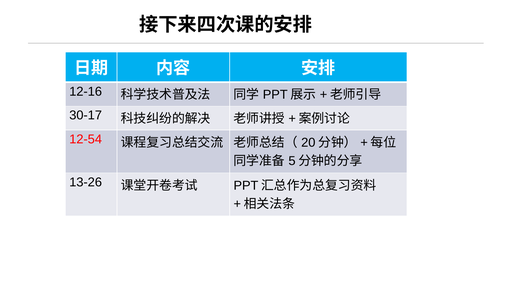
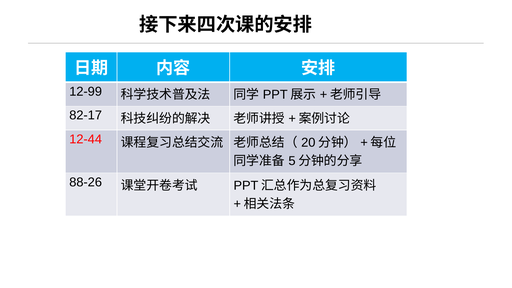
12-16: 12-16 -> 12-99 (86, 91)
30-17: 30-17 -> 82-17 (86, 115)
12-54: 12-54 -> 12-44 (86, 139)
13-26: 13-26 -> 88-26 (86, 182)
